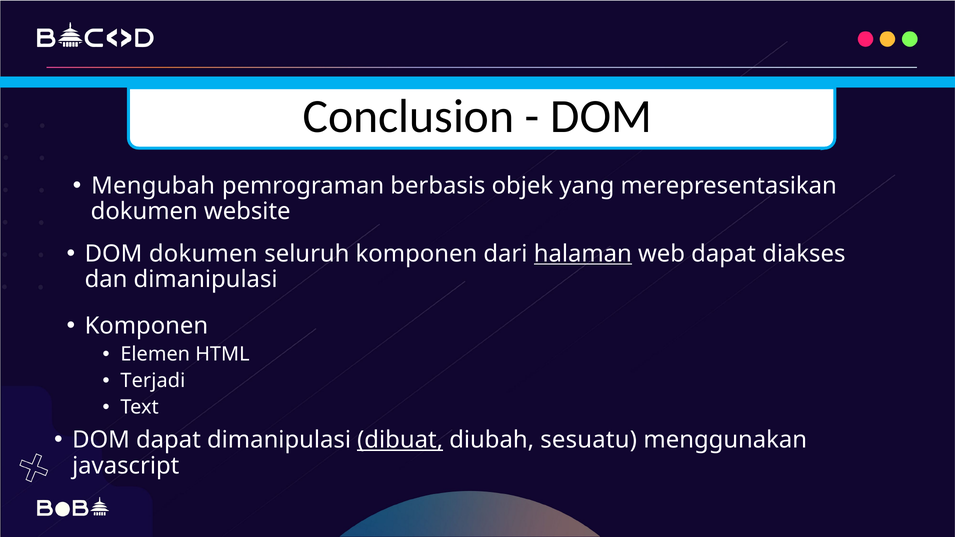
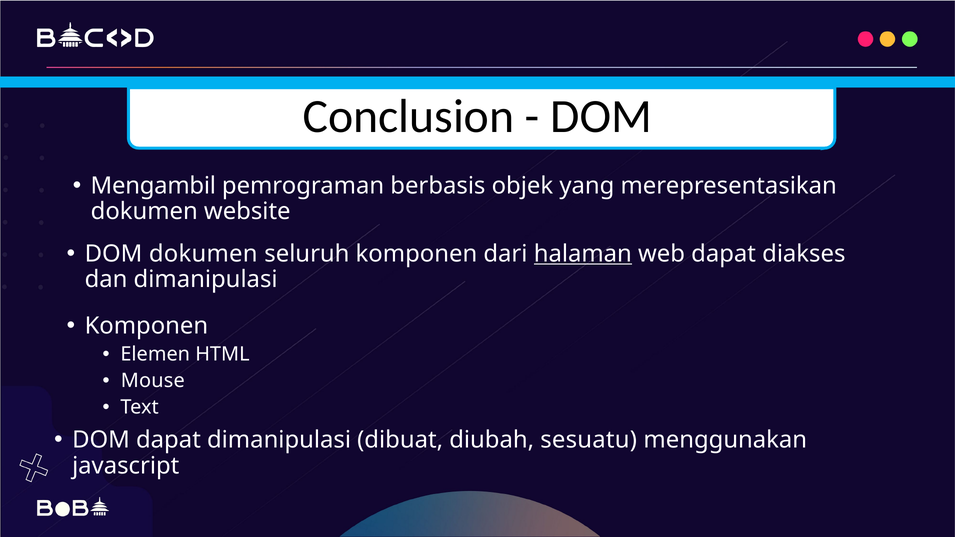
Mengubah: Mengubah -> Mengambil (153, 186)
Terjadi: Terjadi -> Mouse (153, 381)
dibuat underline: present -> none (400, 440)
